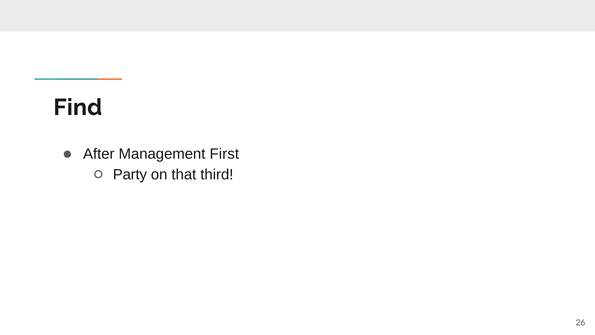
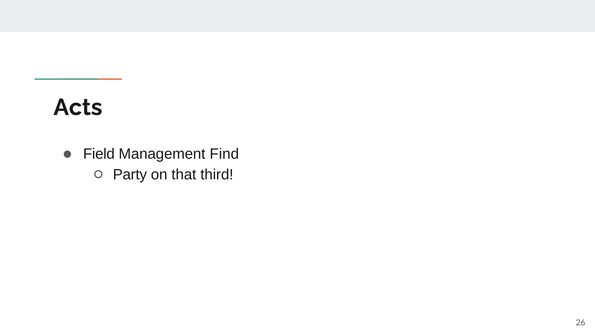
Find: Find -> Acts (78, 107)
After: After -> Field (99, 154)
First: First -> Find (224, 154)
